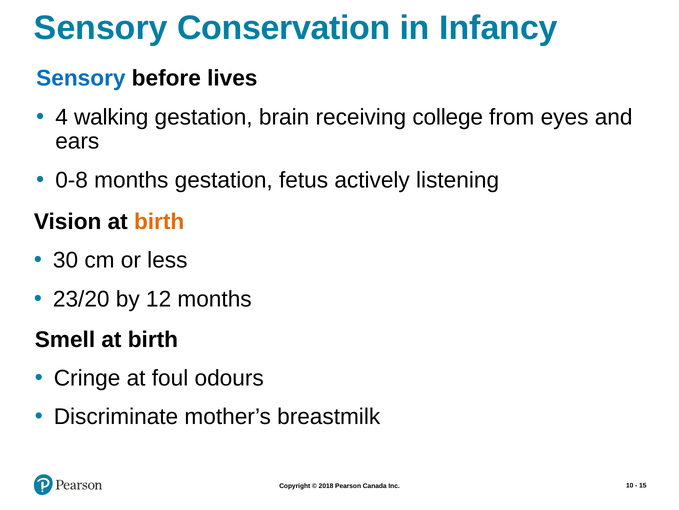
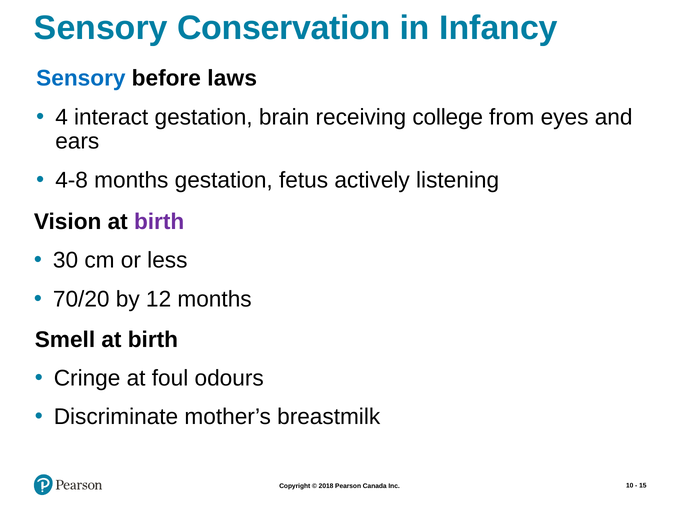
lives: lives -> laws (232, 78)
walking: walking -> interact (111, 117)
0-8: 0-8 -> 4-8 (72, 180)
birth colour: orange -> purple (159, 221)
23/20: 23/20 -> 70/20 (81, 299)
